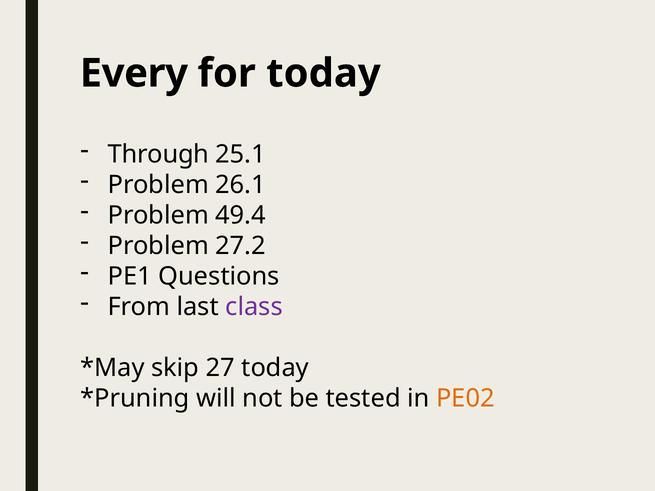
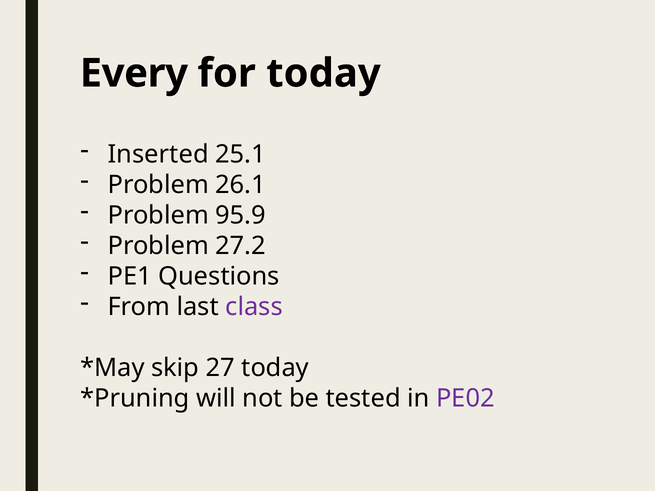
Through: Through -> Inserted (158, 155)
49.4: 49.4 -> 95.9 (241, 216)
PE02 colour: orange -> purple (465, 399)
